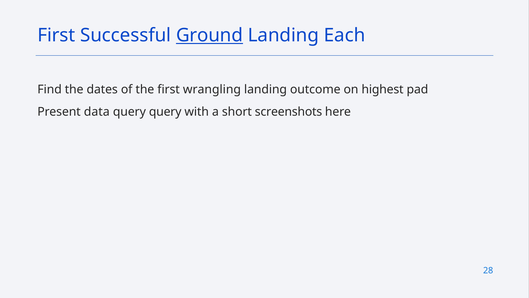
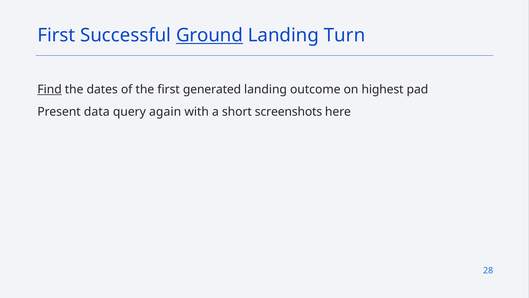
Each: Each -> Turn (345, 35)
Find underline: none -> present (50, 89)
wrangling: wrangling -> generated (212, 89)
query query: query -> again (165, 112)
